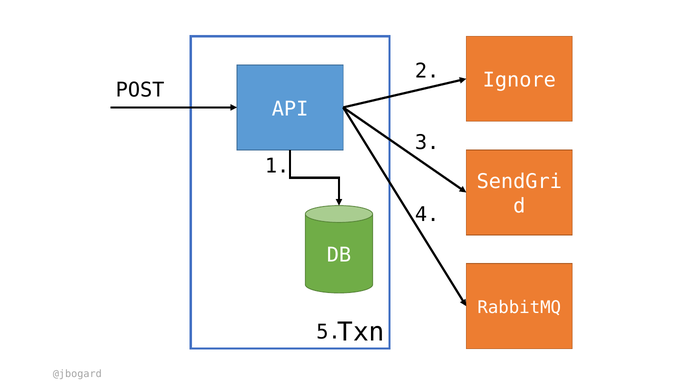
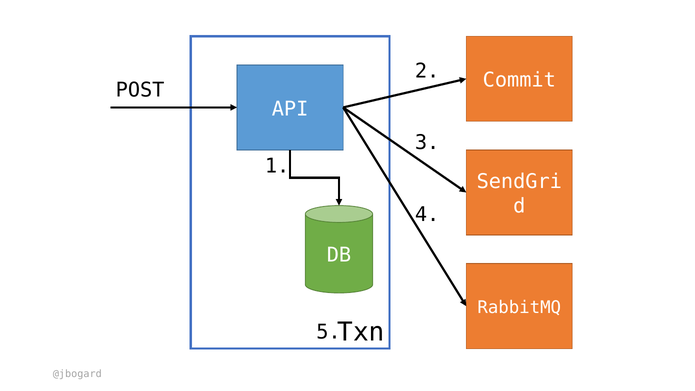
Ignore: Ignore -> Commit (519, 80)
